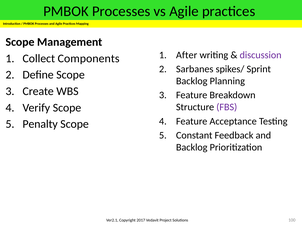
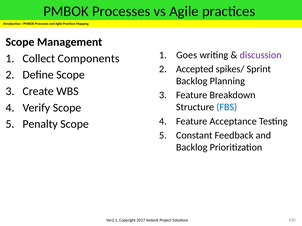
After: After -> Goes (187, 55)
Sarbanes: Sarbanes -> Accepted (195, 69)
FBS colour: purple -> blue (227, 107)
